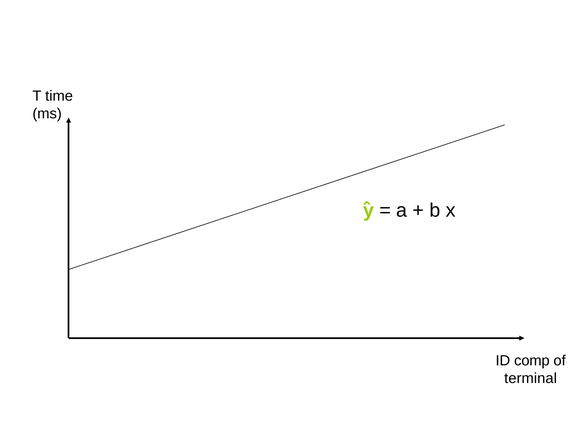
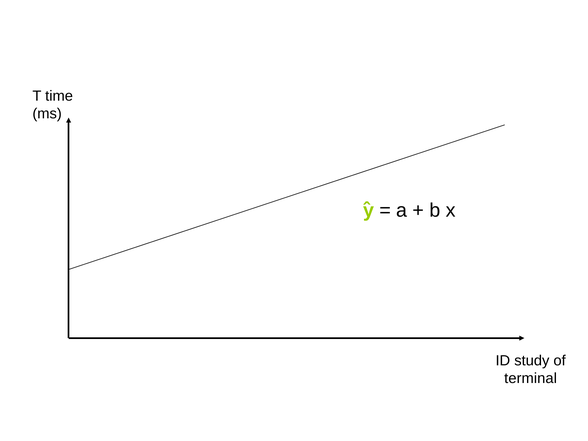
comp: comp -> study (532, 361)
